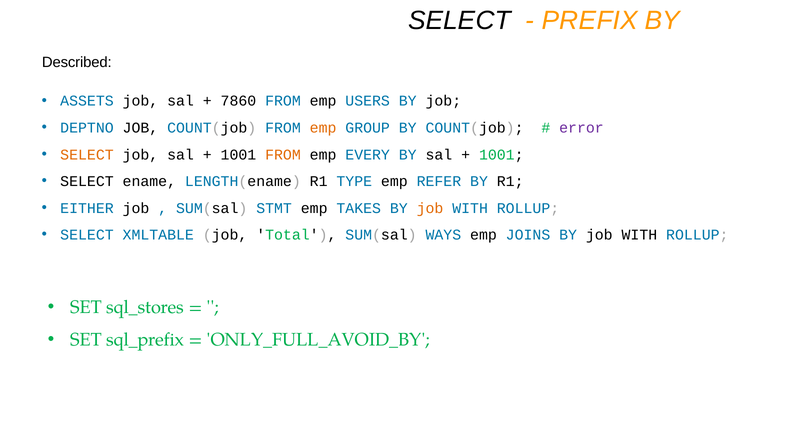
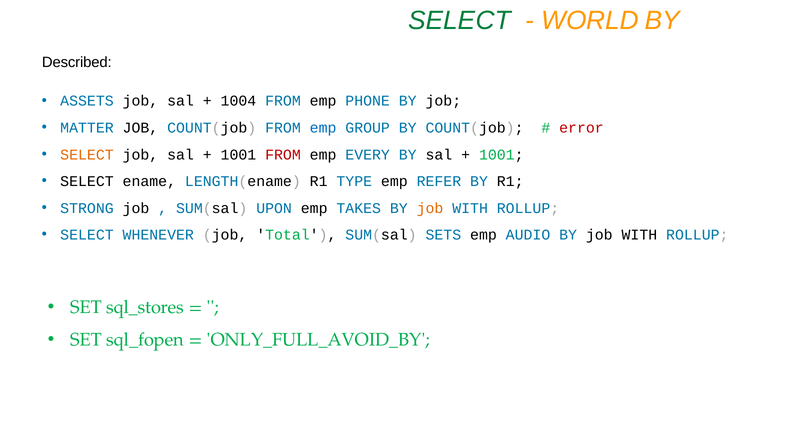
SELECT colour: black -> green (459, 21)
PREFIX: PREFIX -> WORLD (590, 21)
7860: 7860 -> 1004 (238, 101)
USERS: USERS -> PHONE (368, 101)
DEPTNO: DEPTNO -> MATTER (87, 128)
emp colour: orange -> blue (323, 128)
error colour: purple -> red (581, 128)
FROM colour: orange -> red (283, 154)
EITHER: EITHER -> STRONG (87, 208)
STMT: STMT -> UPON (274, 208)
XMLTABLE: XMLTABLE -> WHENEVER (158, 235)
WAYS: WAYS -> SETS (443, 235)
JOINS: JOINS -> AUDIO (528, 235)
sql_prefix: sql_prefix -> sql_fopen (145, 339)
